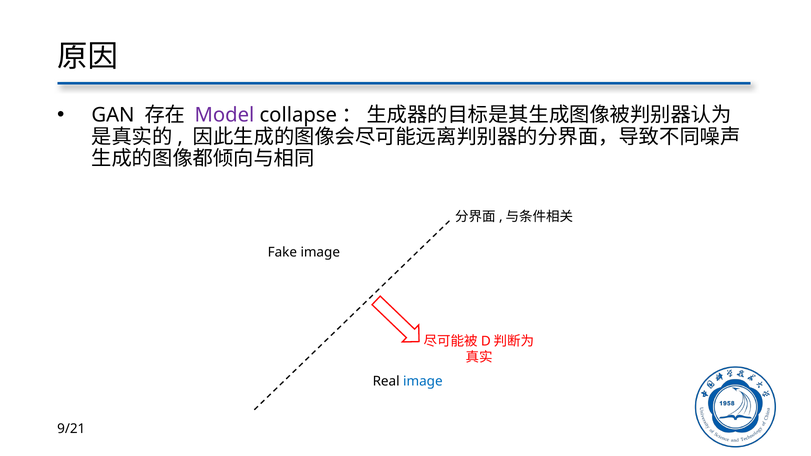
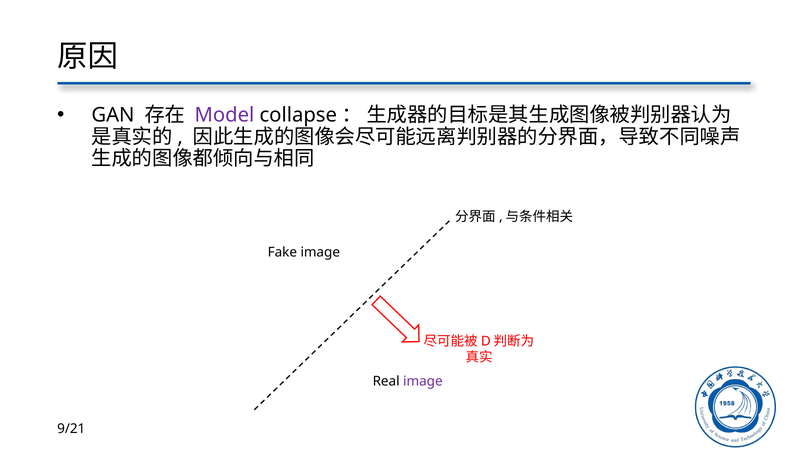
image colour: blue -> purple (423, 382)
